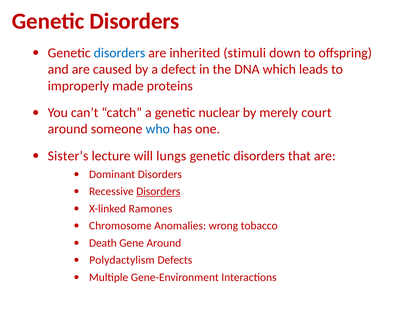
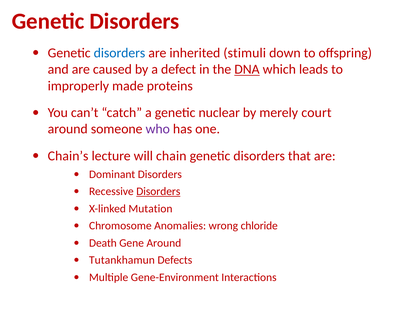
DNA underline: none -> present (247, 69)
who colour: blue -> purple (158, 129)
Sister’s: Sister’s -> Chain’s (68, 156)
lungs: lungs -> chain (171, 156)
Ramones: Ramones -> Mutation (150, 209)
tobacco: tobacco -> chloride (259, 226)
Polydactylism: Polydactylism -> Tutankhamun (122, 260)
